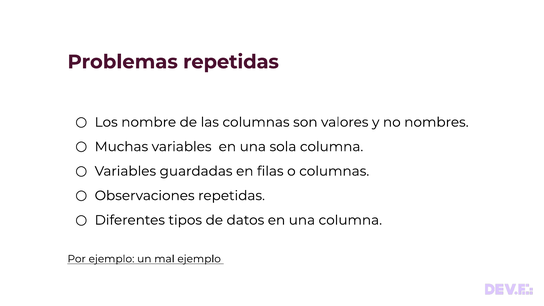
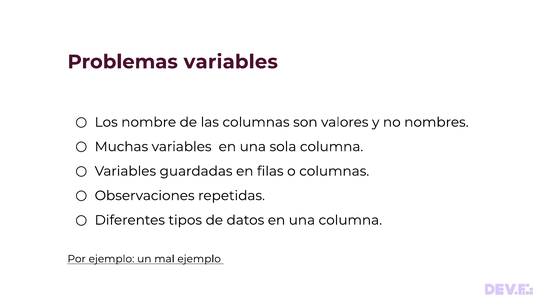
Problemas repetidas: repetidas -> variables (231, 62)
